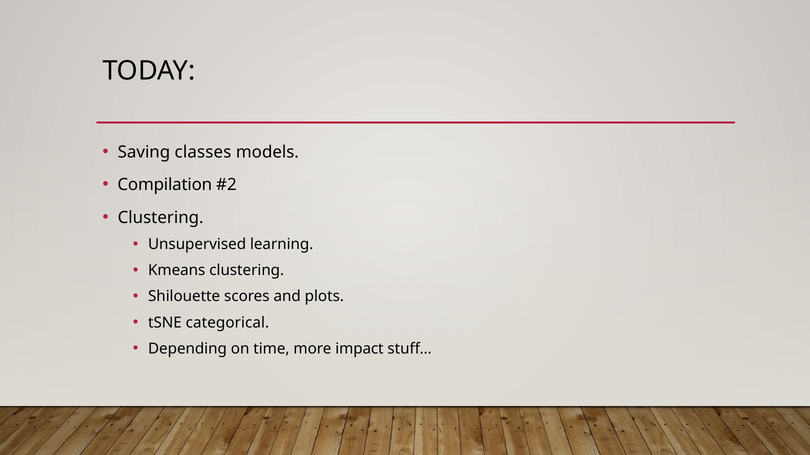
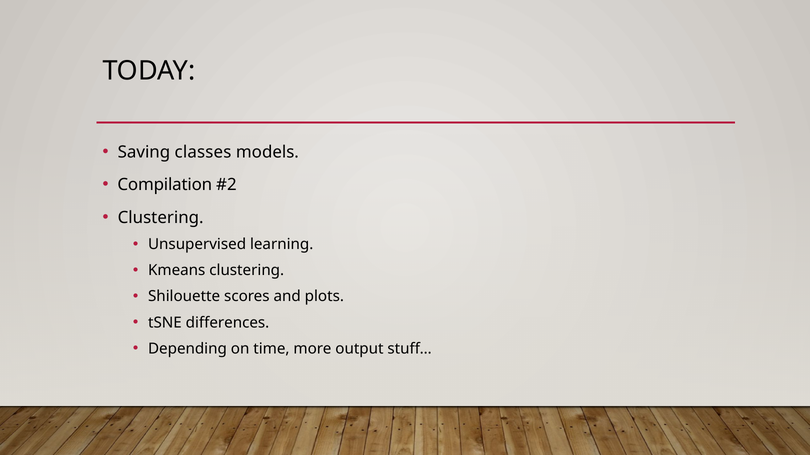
categorical: categorical -> differences (228, 323)
impact: impact -> output (359, 349)
